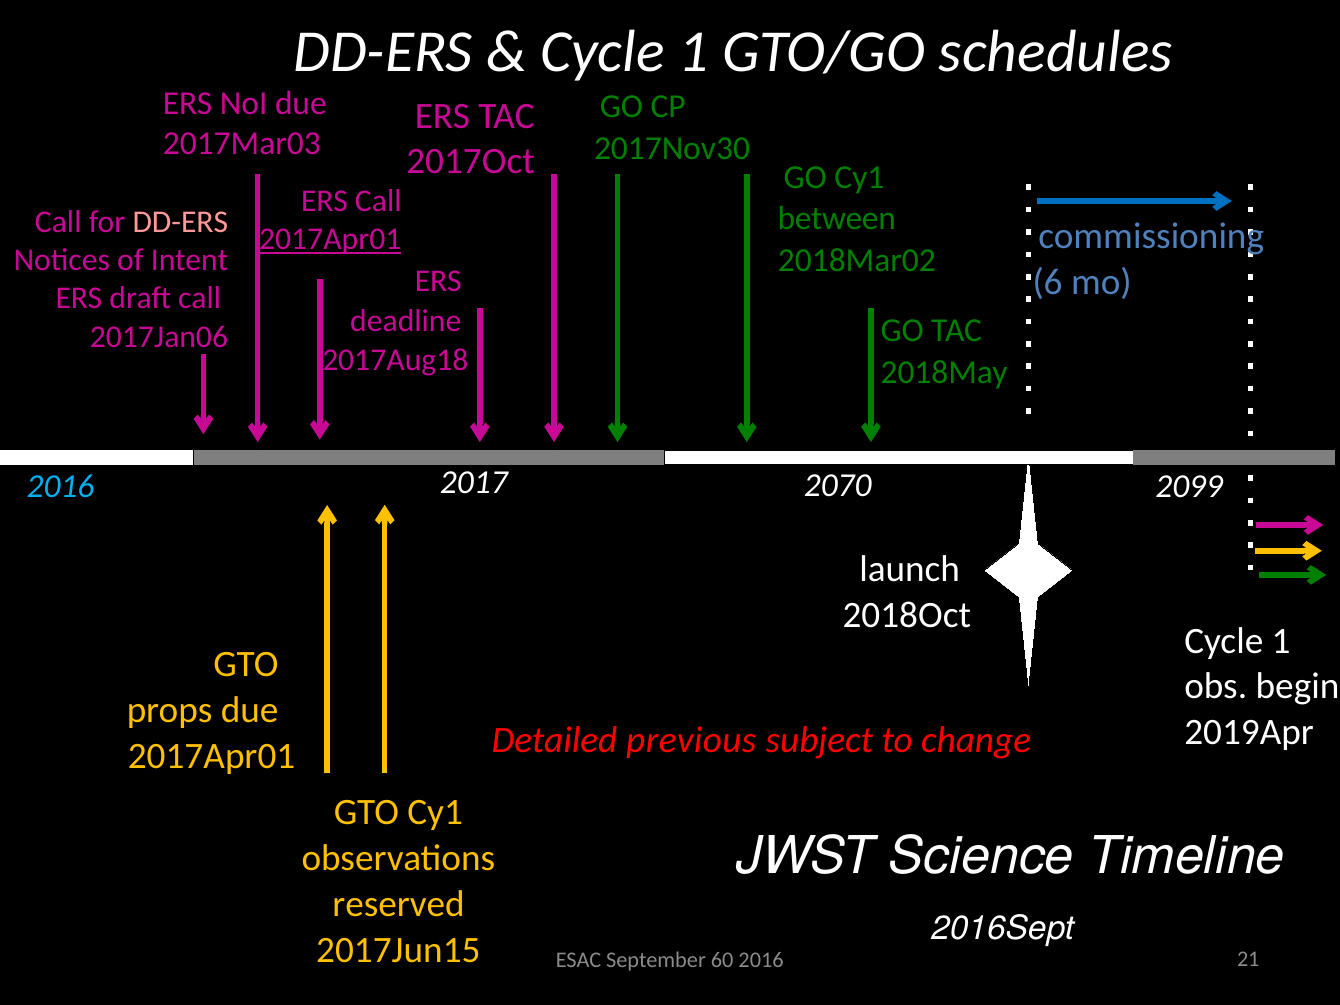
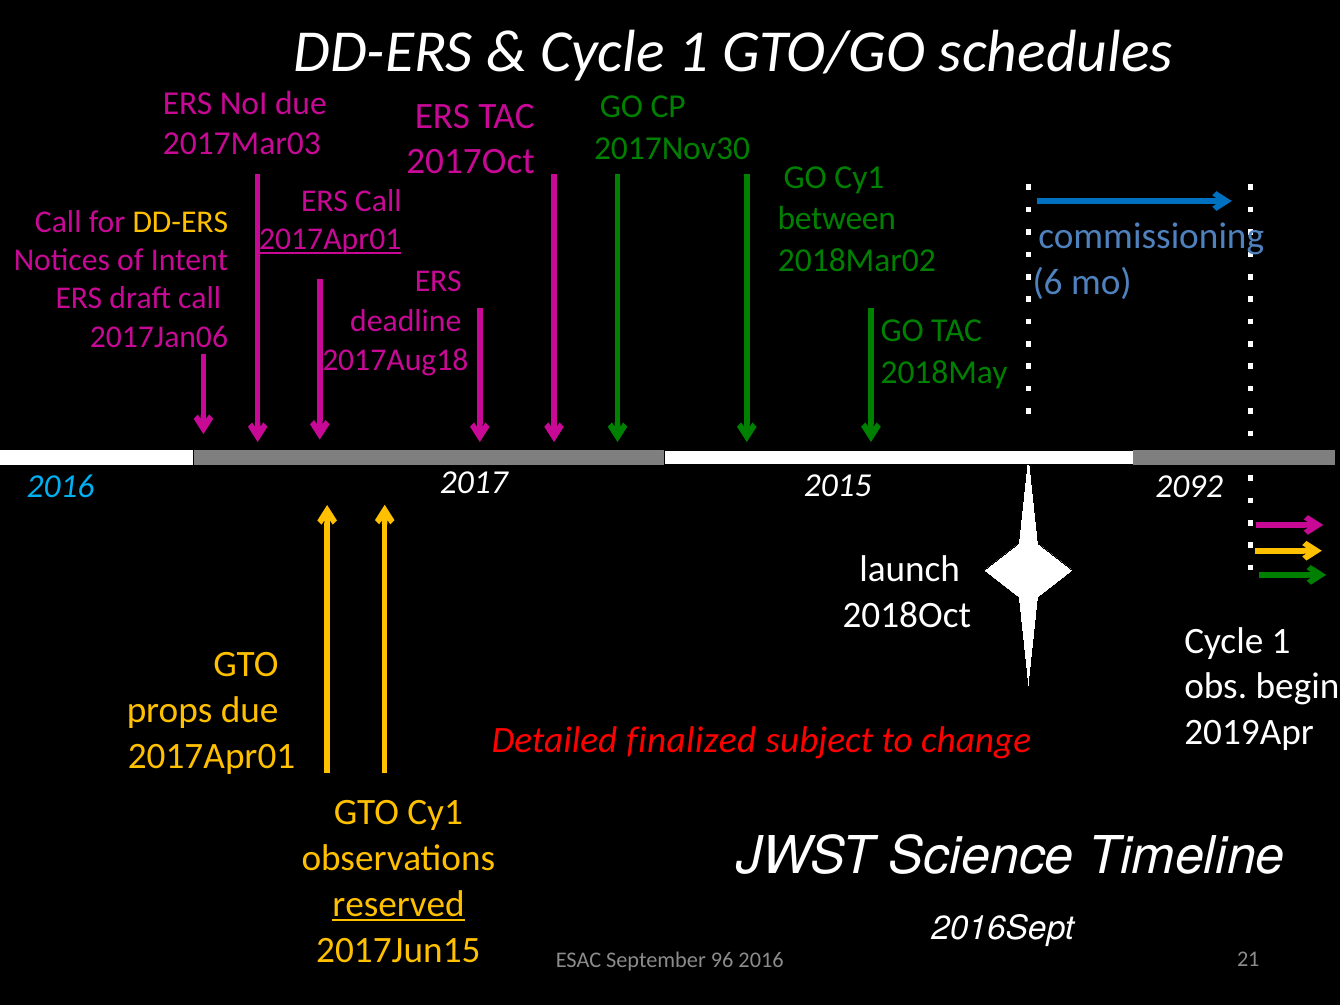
DD-ERS colour: pink -> yellow (180, 222)
2070: 2070 -> 2015 (838, 486)
2099: 2099 -> 2092 (1189, 486)
previous: previous -> finalized (691, 741)
reserved underline: none -> present (398, 904)
60: 60 -> 96 (722, 960)
